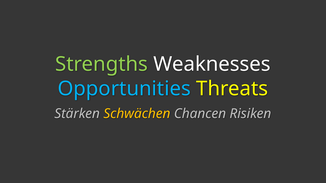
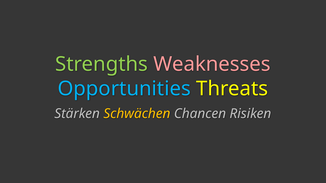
Weaknesses colour: white -> pink (212, 64)
